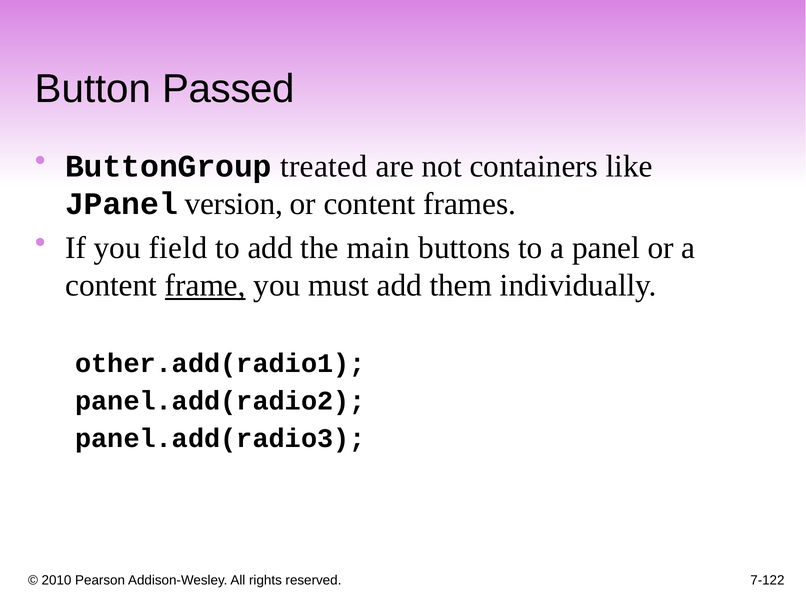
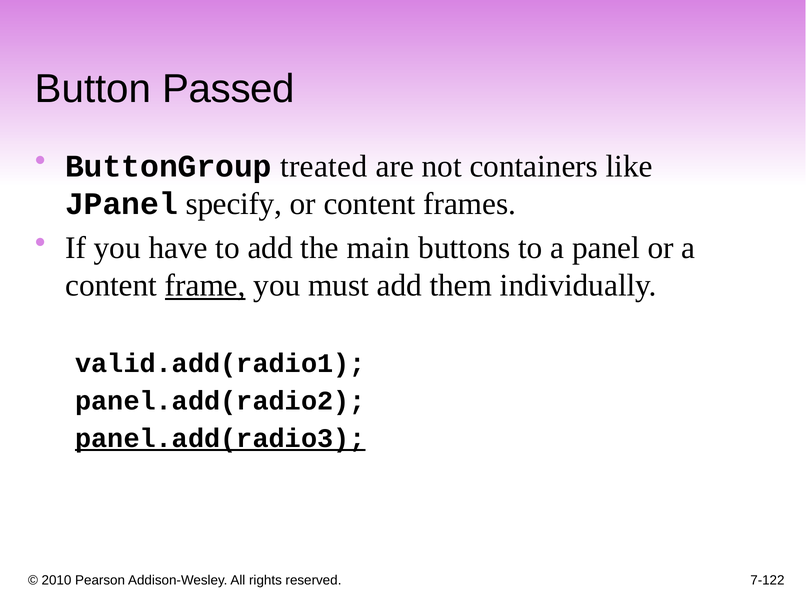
version: version -> specify (234, 204)
field: field -> have (178, 248)
other.add(radio1: other.add(radio1 -> valid.add(radio1 (220, 363)
panel.add(radio3 underline: none -> present (220, 438)
